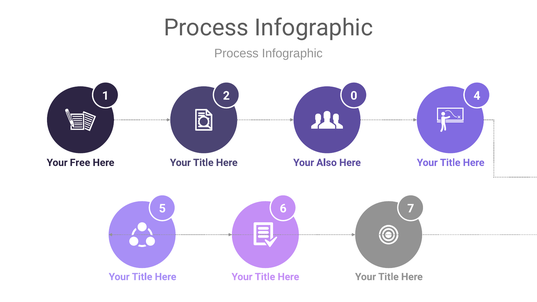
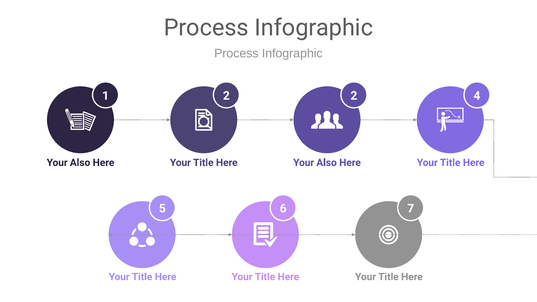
1 0: 0 -> 2 (354, 96)
Free: Free -> Also (80, 163)
